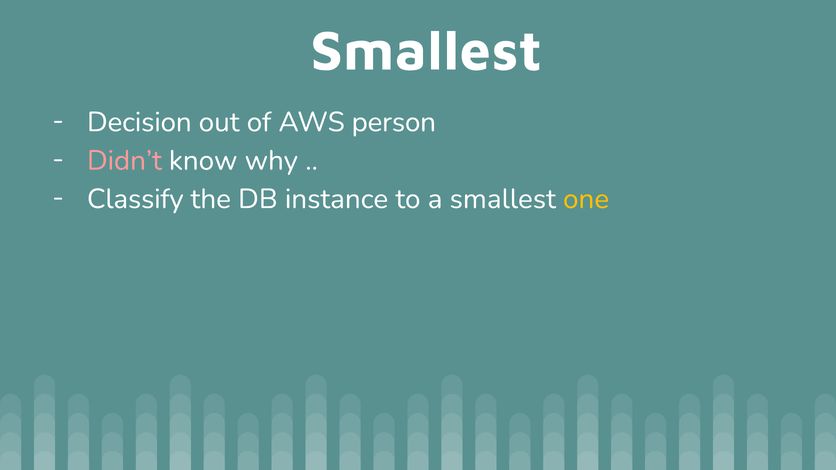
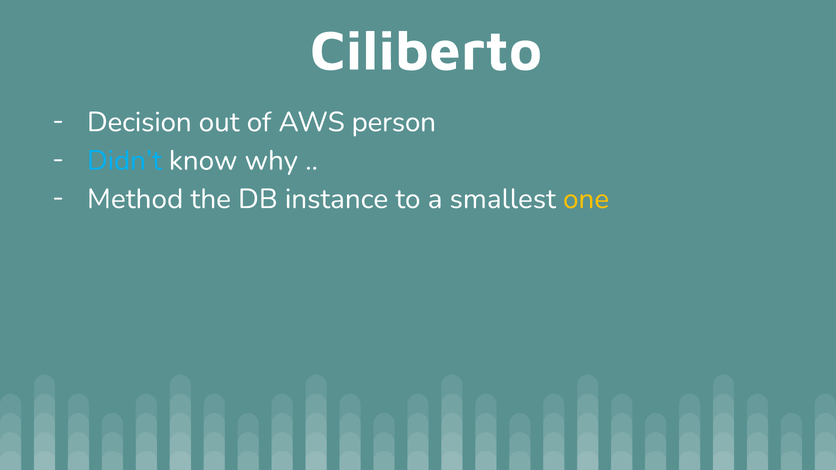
Smallest: Smallest -> Ciliberto (426, 51)
Didn’t colour: pink -> light blue (124, 161)
Classify: Classify -> Method (135, 199)
